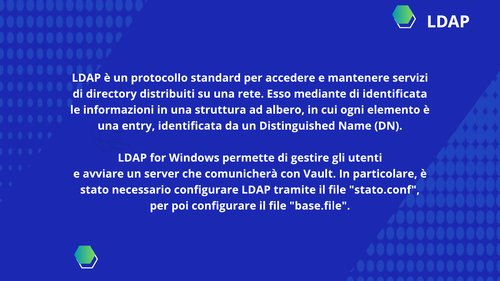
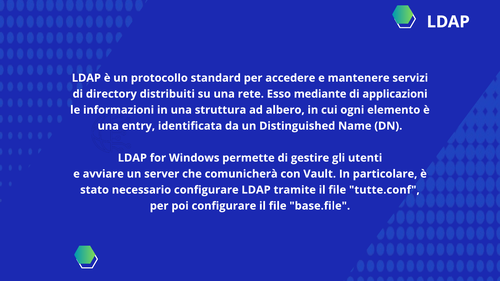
di identificata: identificata -> applicazioni (395, 94)
stato.conf: stato.conf -> tutte.conf (384, 190)
